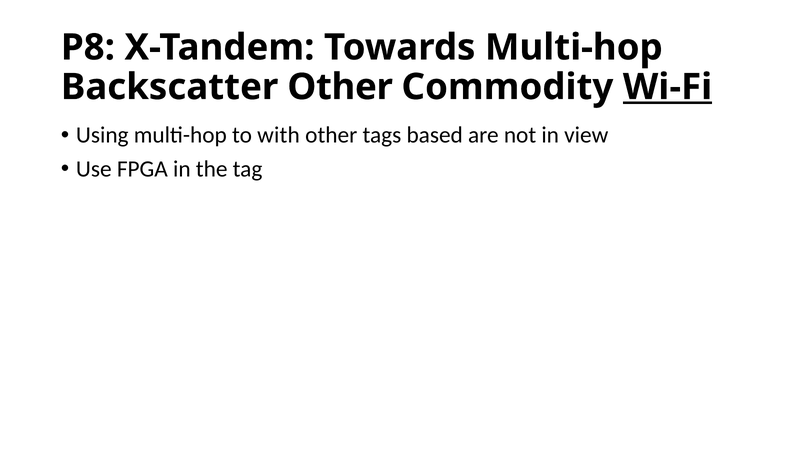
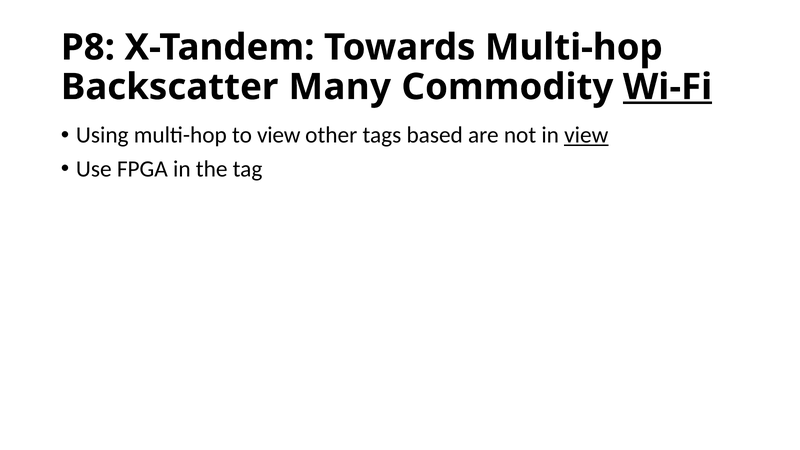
Backscatter Other: Other -> Many (340, 87)
to with: with -> view (279, 135)
view underline: none -> present (586, 135)
